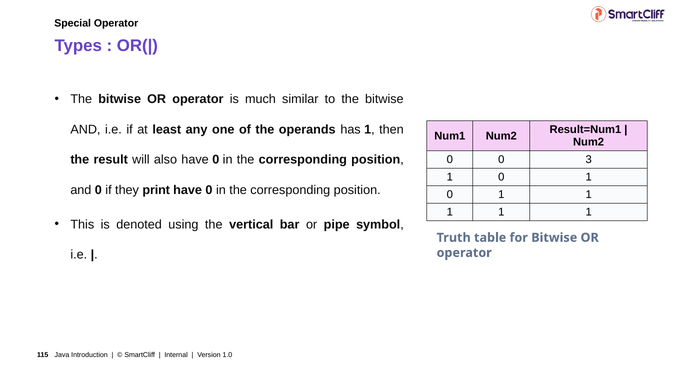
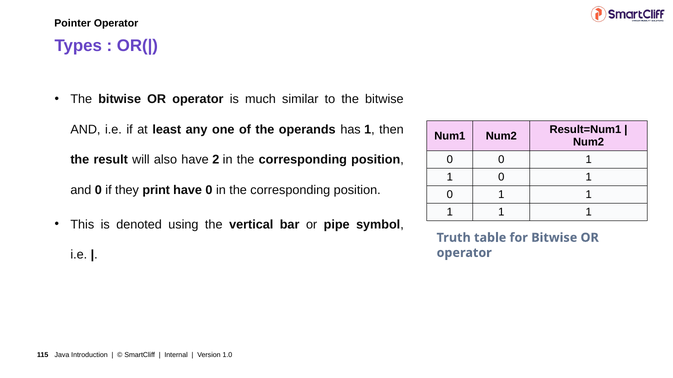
Special: Special -> Pointer (73, 23)
also have 0: 0 -> 2 (216, 160)
0 0 3: 3 -> 1 (589, 160)
